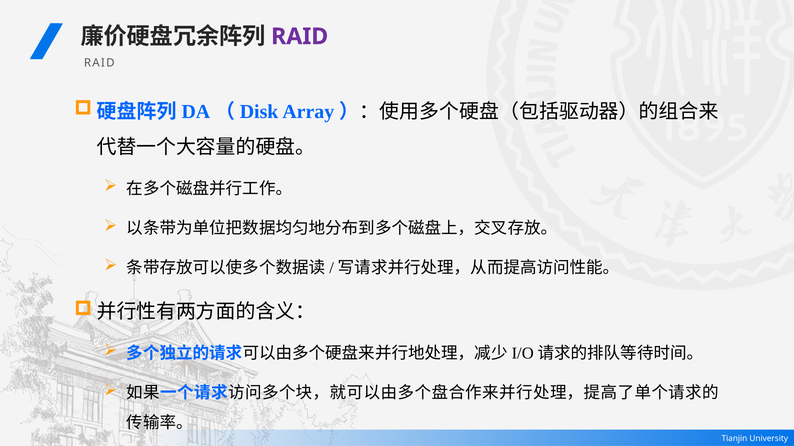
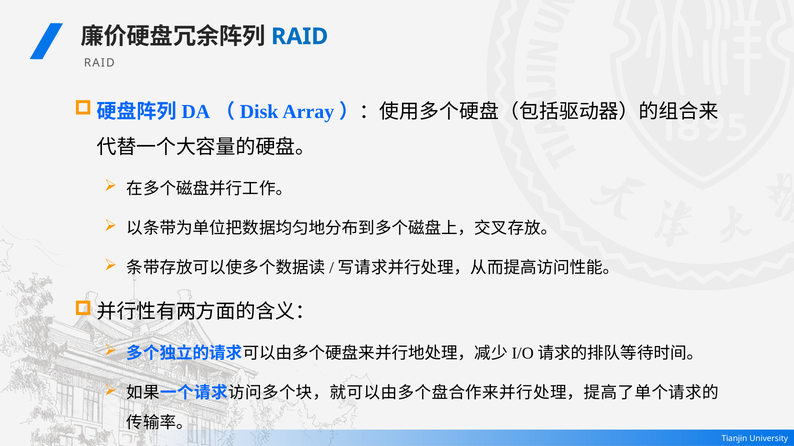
RAID colour: purple -> blue (300, 37)
